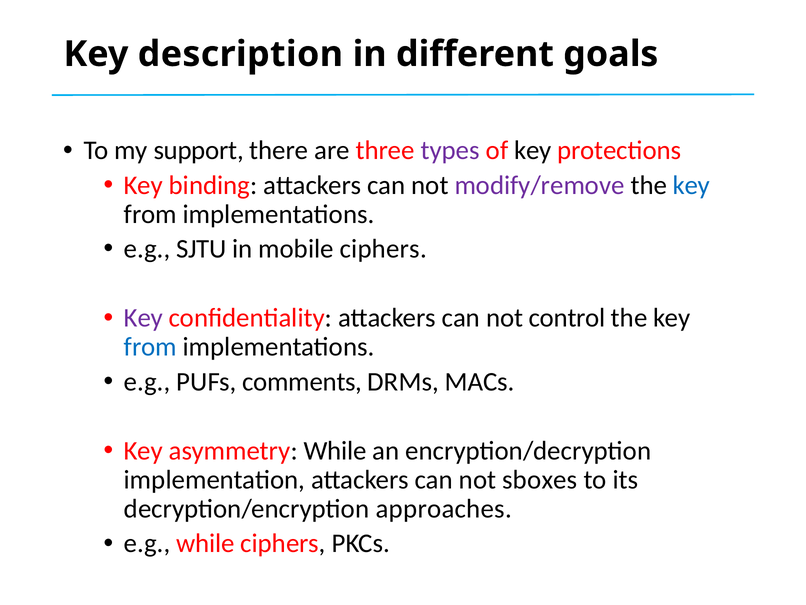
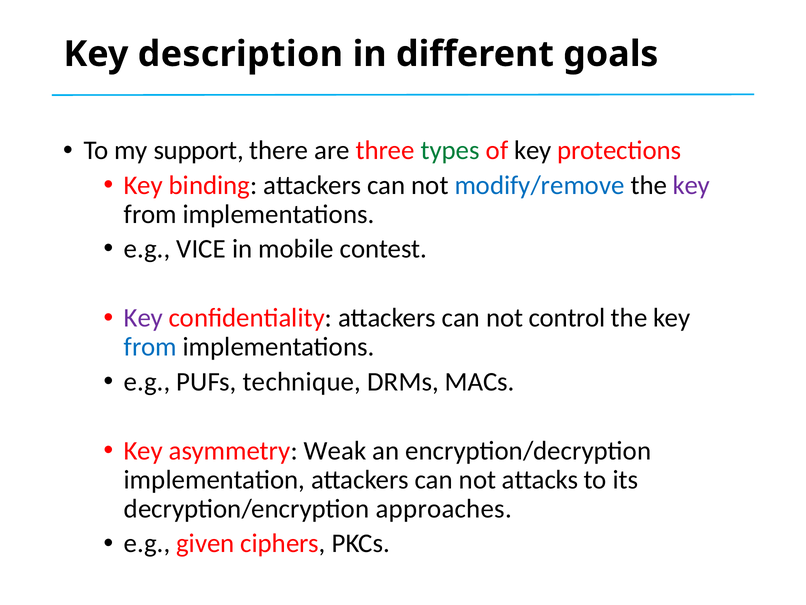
types colour: purple -> green (450, 150)
modify/remove colour: purple -> blue (540, 185)
key colour: blue -> purple (692, 185)
SJTU: SJTU -> VICE (201, 249)
mobile ciphers: ciphers -> contest (383, 249)
comments: comments -> technique (302, 381)
asymmetry While: While -> Weak (335, 451)
sboxes: sboxes -> attacks (540, 480)
e.g while: while -> given (205, 543)
